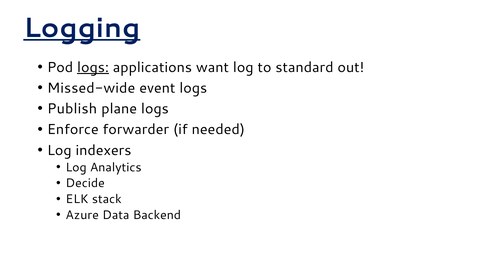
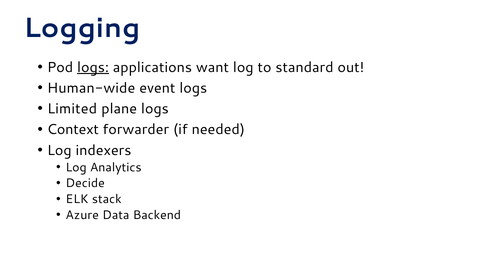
Logging underline: present -> none (82, 28)
Missed-wide: Missed-wide -> Human-wide (91, 88)
Publish: Publish -> Limited (72, 109)
Enforce: Enforce -> Context (73, 129)
